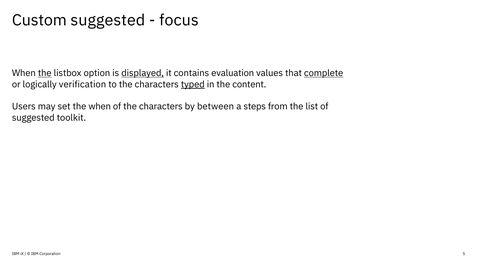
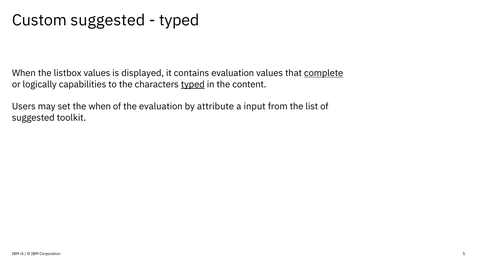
focus: focus -> typed (179, 20)
the underline: present -> none (45, 73)
listbox option: option -> values (97, 73)
displayed underline: present -> none (143, 73)
verification: verification -> capabilities (83, 85)
of the characters: characters -> evaluation (161, 107)
between: between -> attribute (216, 107)
steps: steps -> input (255, 107)
